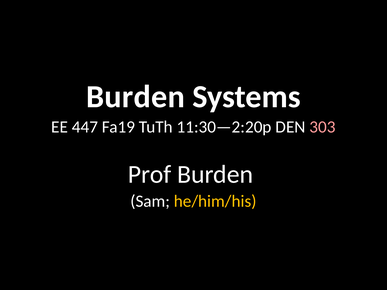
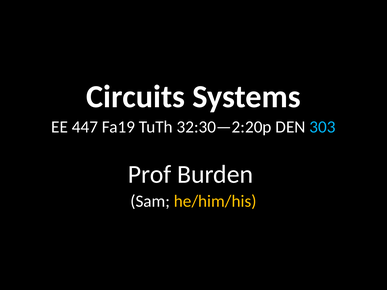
Burden: Burden -> Circuits (136, 97)
11:30—2:20p: 11:30—2:20p -> 32:30—2:20p (224, 127)
303 colour: pink -> light blue (322, 127)
